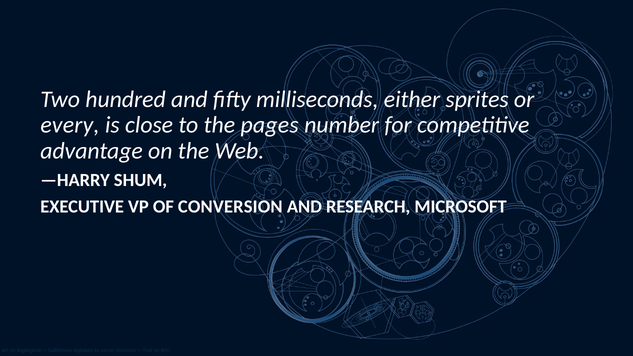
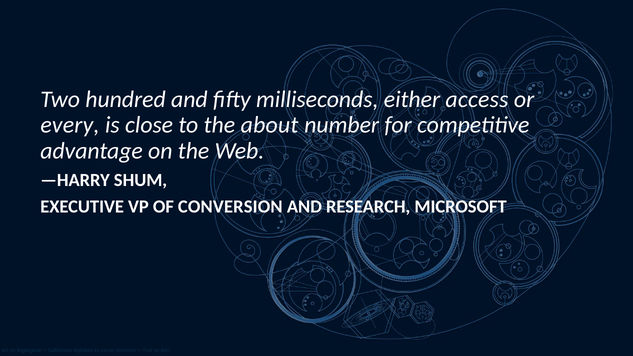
sprites: sprites -> access (477, 99)
pages: pages -> about (270, 125)
